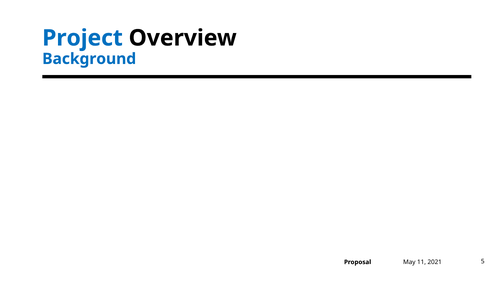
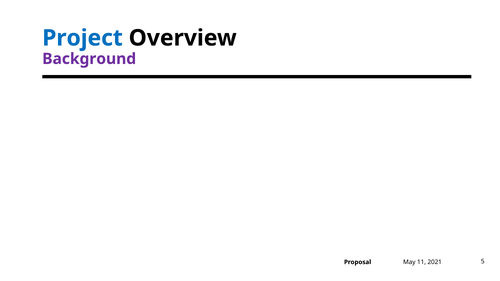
Background colour: blue -> purple (89, 59)
